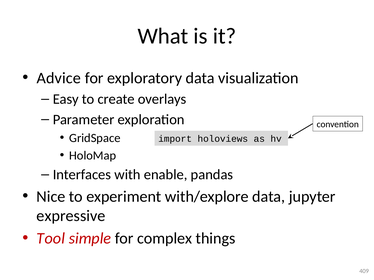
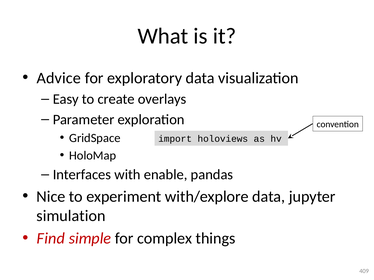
expressive: expressive -> simulation (71, 216)
Tool: Tool -> Find (51, 239)
